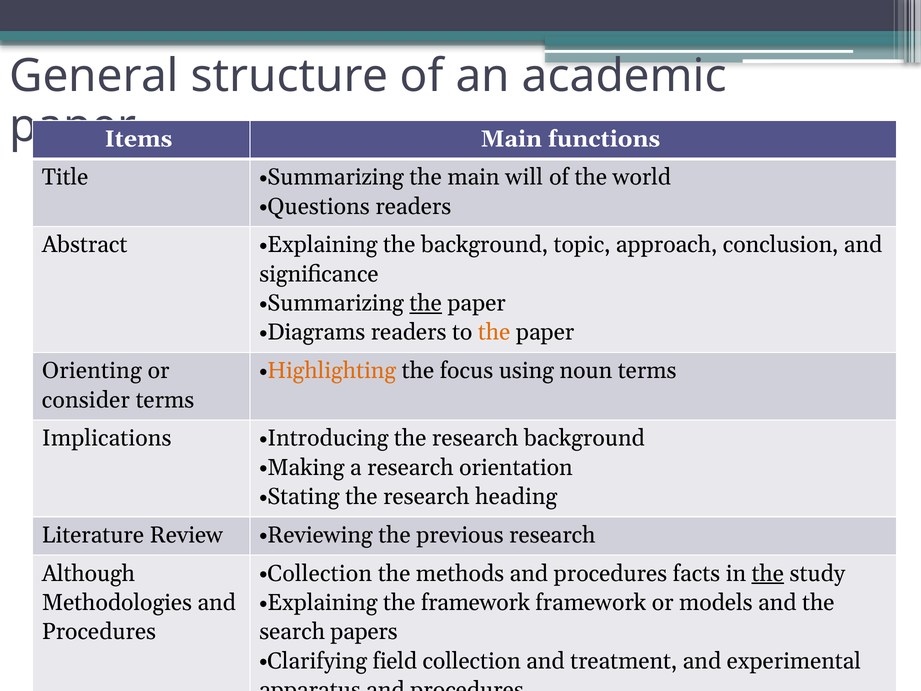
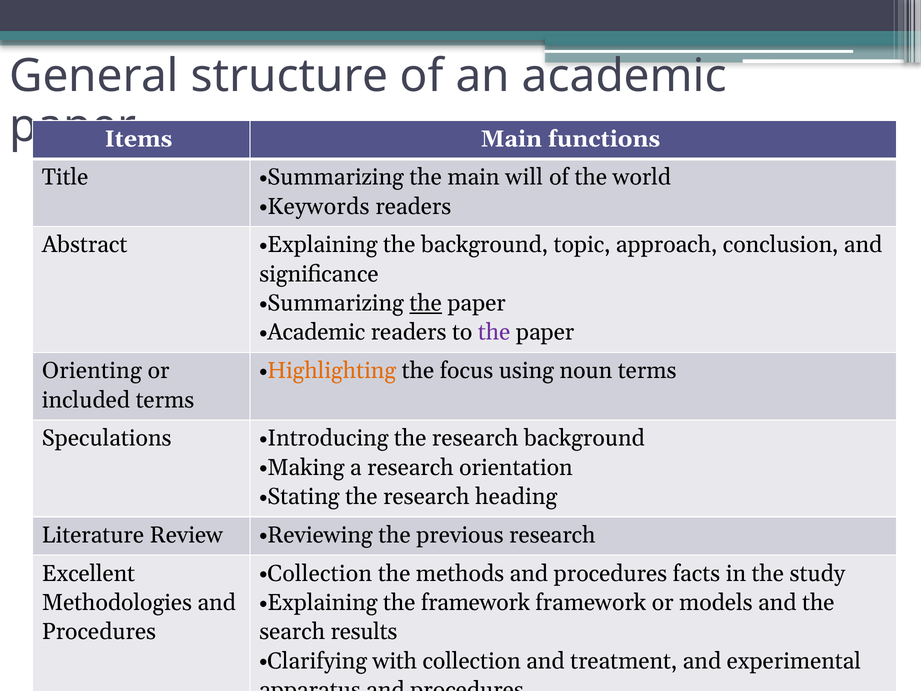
Questions: Questions -> Keywords (318, 206)
Diagrams: Diagrams -> Academic (316, 332)
the colour: orange -> purple (494, 332)
consider: consider -> included (86, 400)
Implications: Implications -> Speculations (107, 438)
the underline: present -> none (768, 573)
Although: Although -> Excellent (88, 573)
papers: papers -> results (364, 632)
field: field -> with (395, 661)
